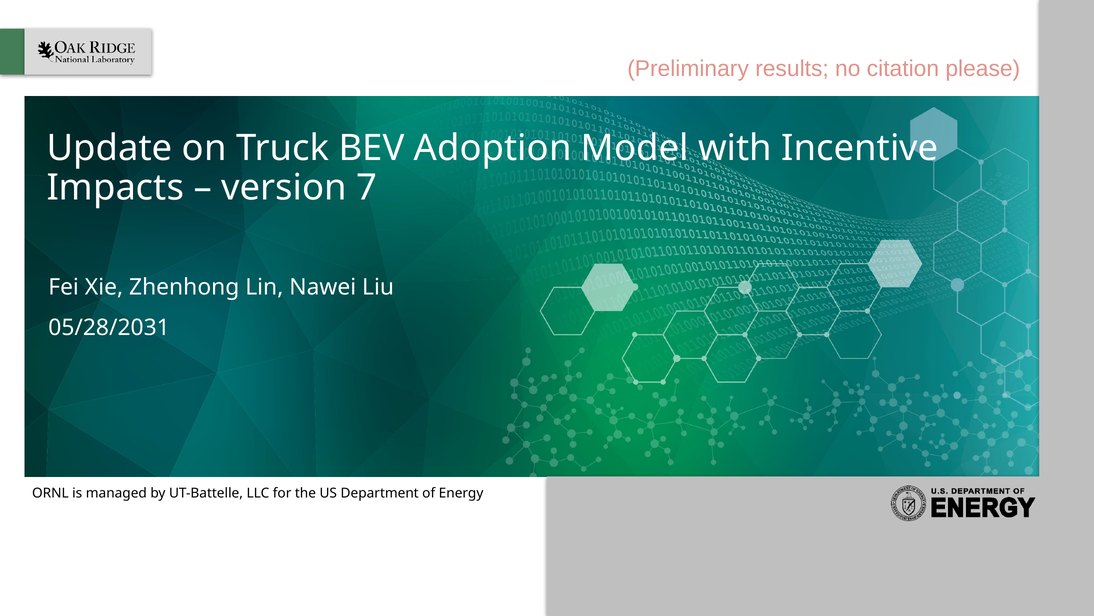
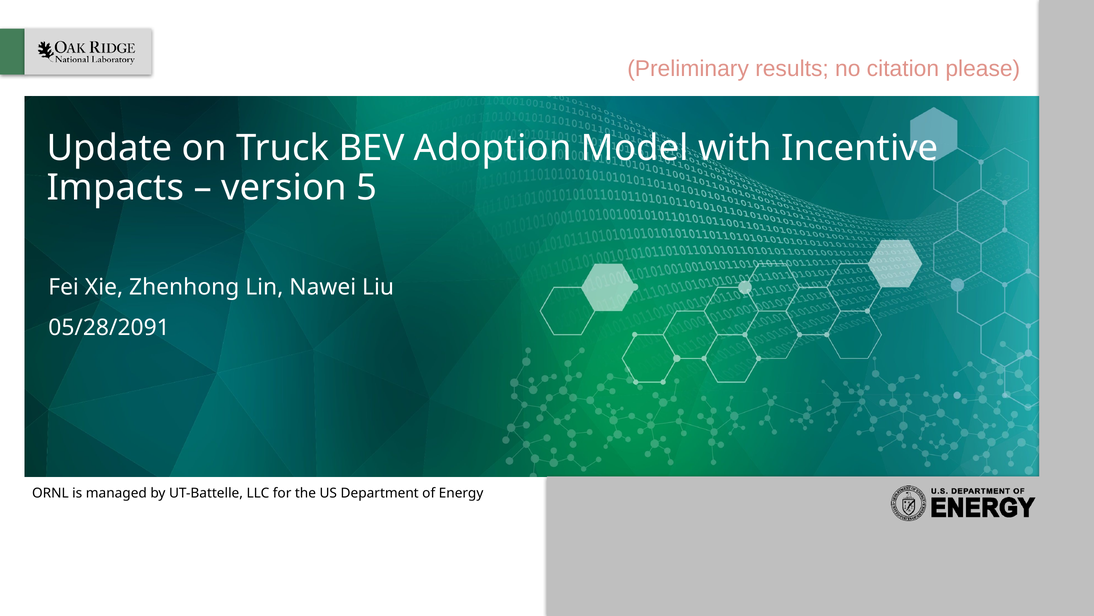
7: 7 -> 5 (367, 188)
05/28/2031: 05/28/2031 -> 05/28/2091 (109, 327)
